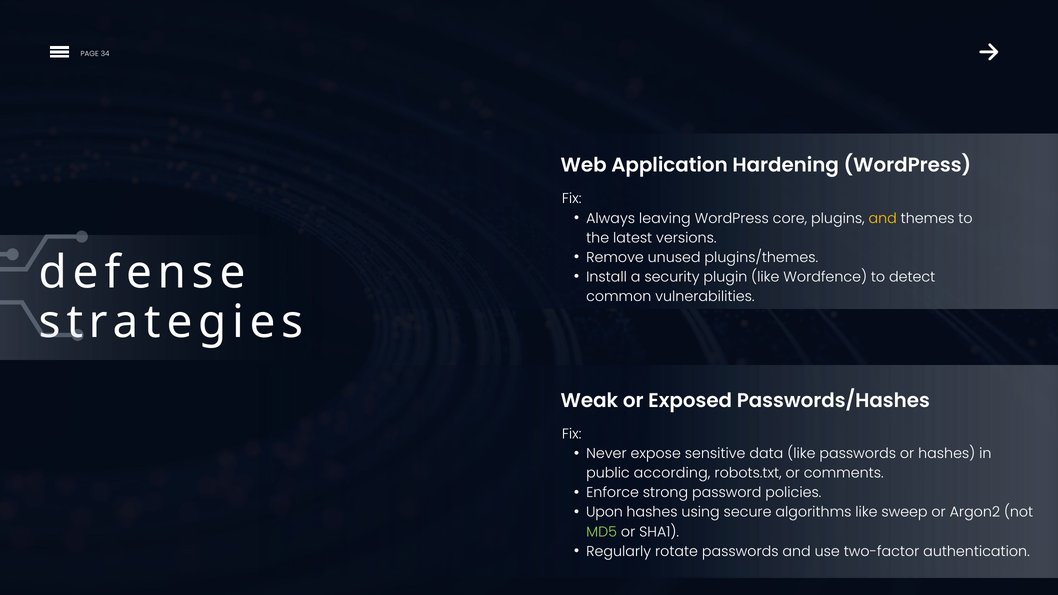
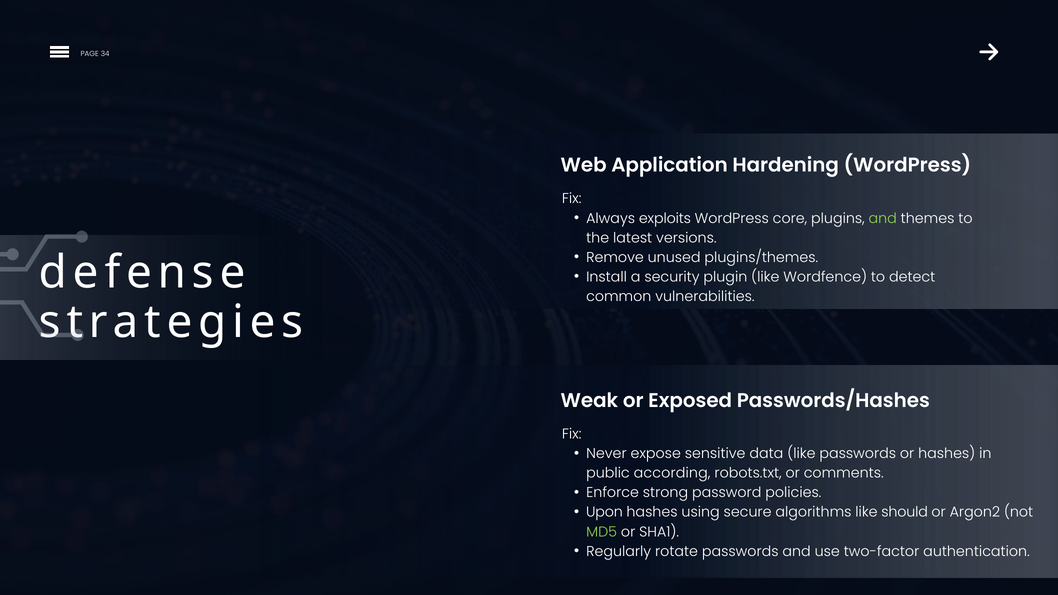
leaving: leaving -> exploits (665, 218)
and colour: yellow -> light green (883, 218)
sweep: sweep -> should (905, 512)
